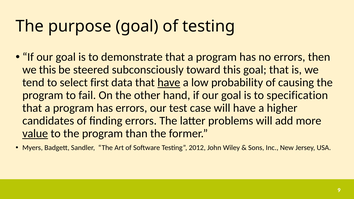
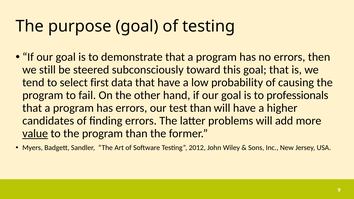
we this: this -> still (47, 70)
have underline: present -> none (169, 83)
specification: specification -> professionals (297, 95)
test case: case -> than (201, 108)
